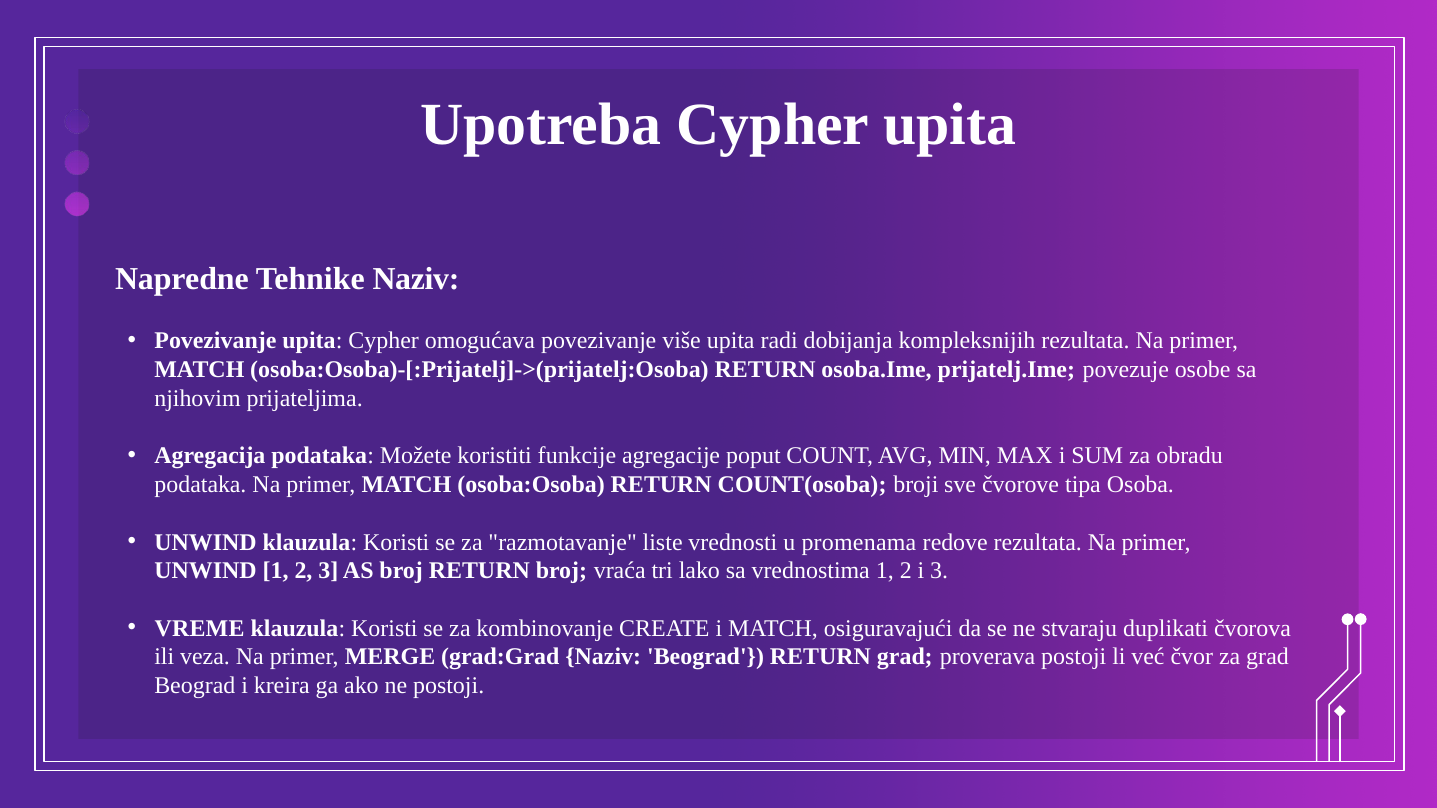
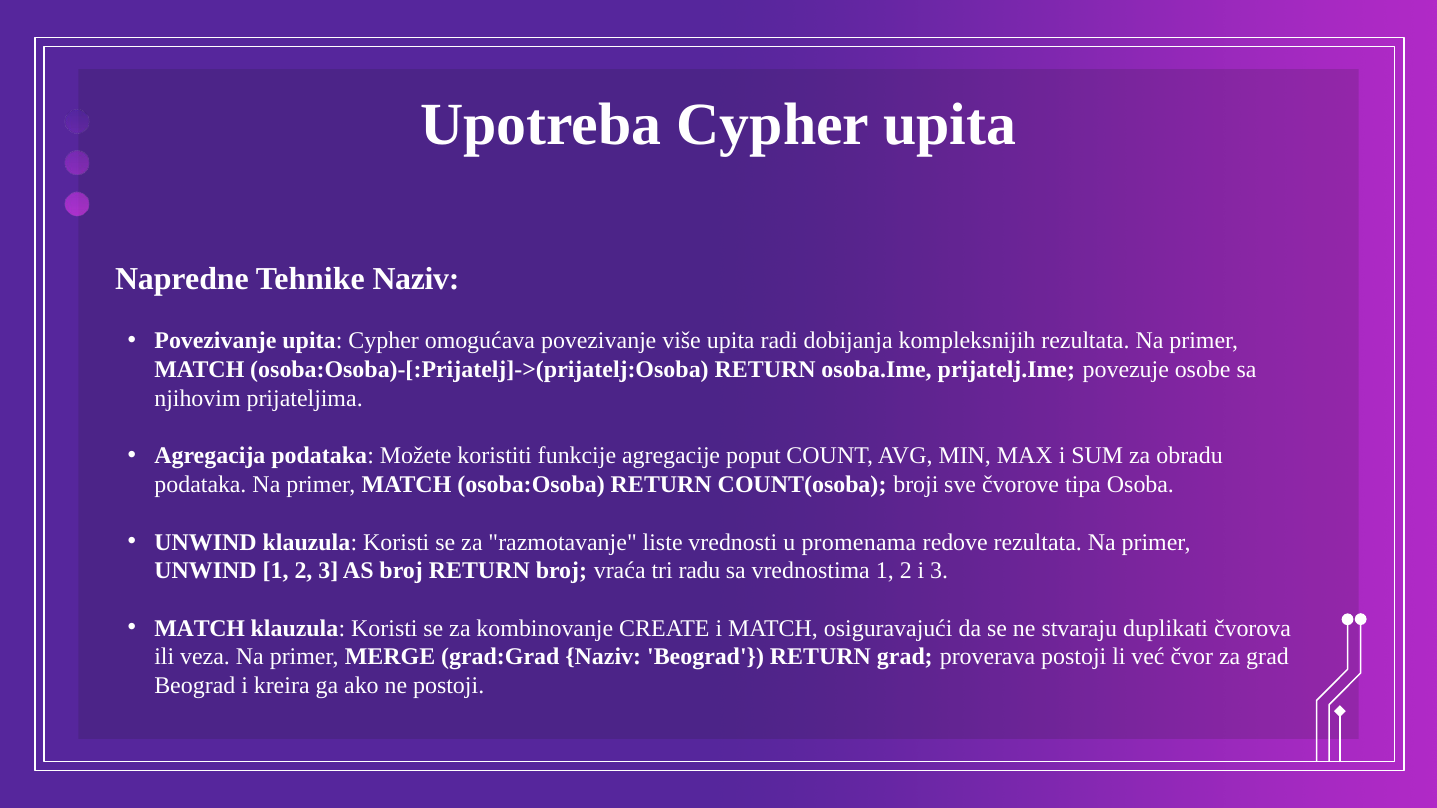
lako: lako -> radu (699, 571)
VREME: VREME -> MATCH (200, 629)
